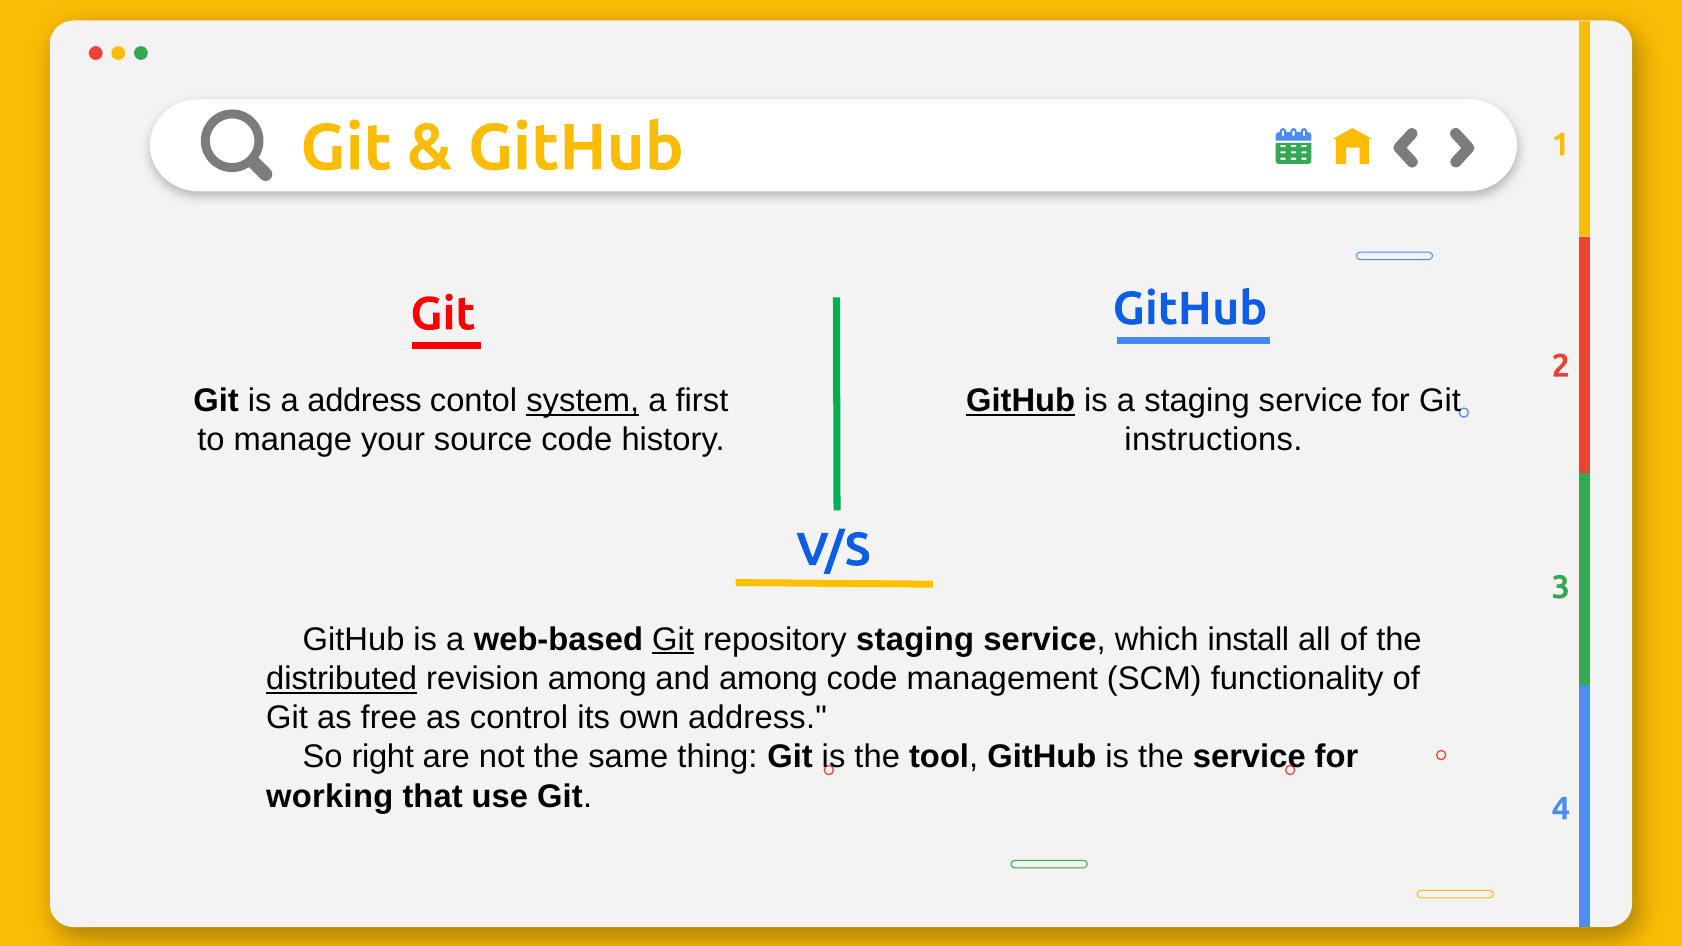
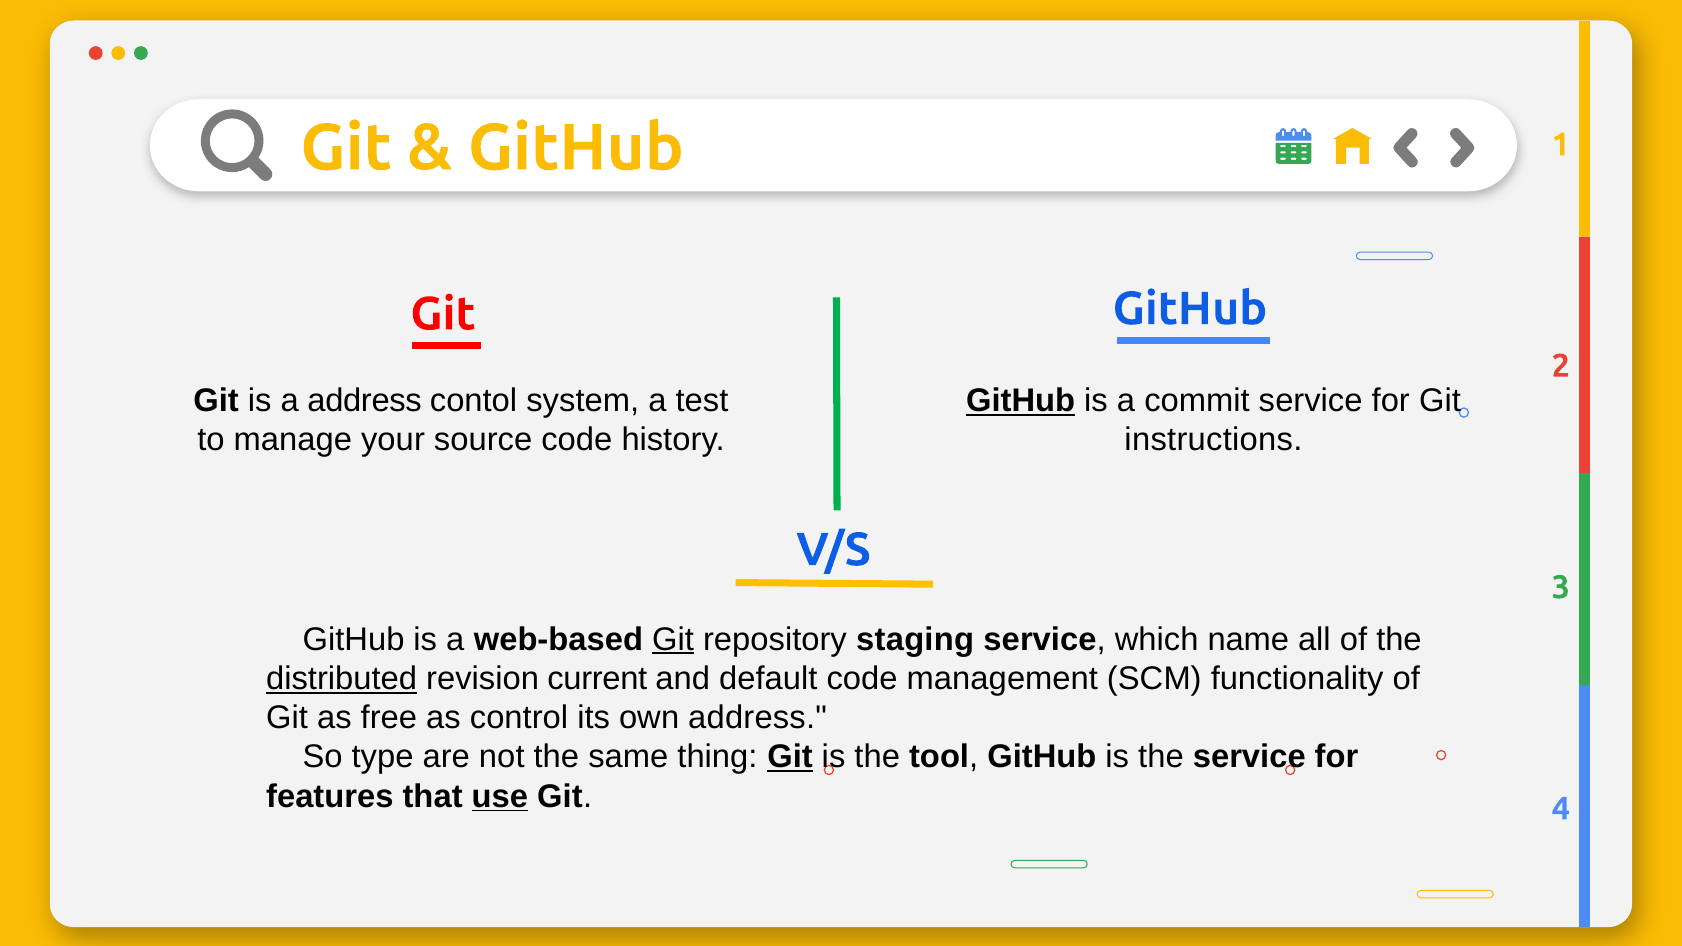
a staging: staging -> commit (1197, 401)
system underline: present -> none (583, 401)
first: first -> test (702, 401)
install: install -> name (1248, 639)
revision among: among -> current (597, 679)
and among: among -> default (768, 679)
right: right -> type (383, 757)
Git underline: none -> present (790, 757)
working: working -> features (330, 797)
use underline: none -> present (500, 797)
